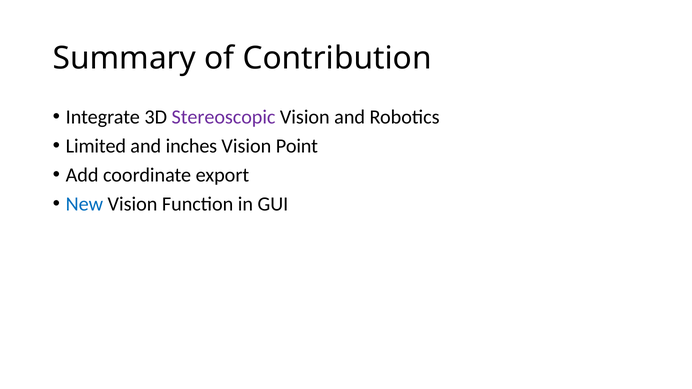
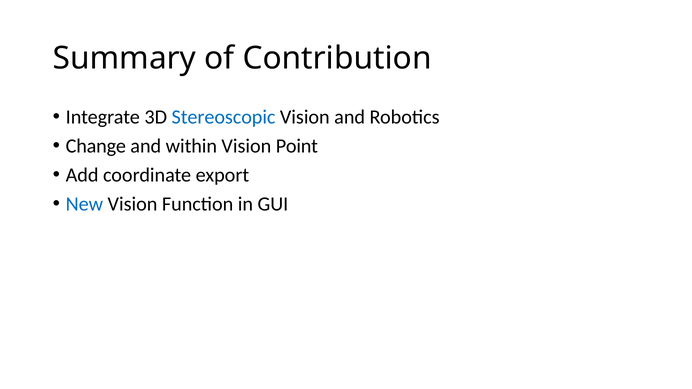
Stereoscopic colour: purple -> blue (224, 117)
Limited: Limited -> Change (96, 146)
inches: inches -> within (191, 146)
